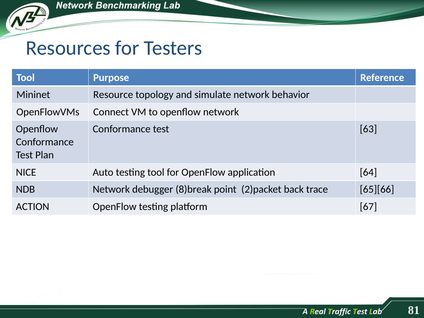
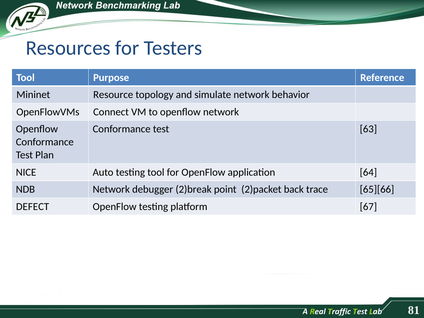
8)break: 8)break -> 2)break (194, 189)
ACTION: ACTION -> DEFECT (33, 207)
